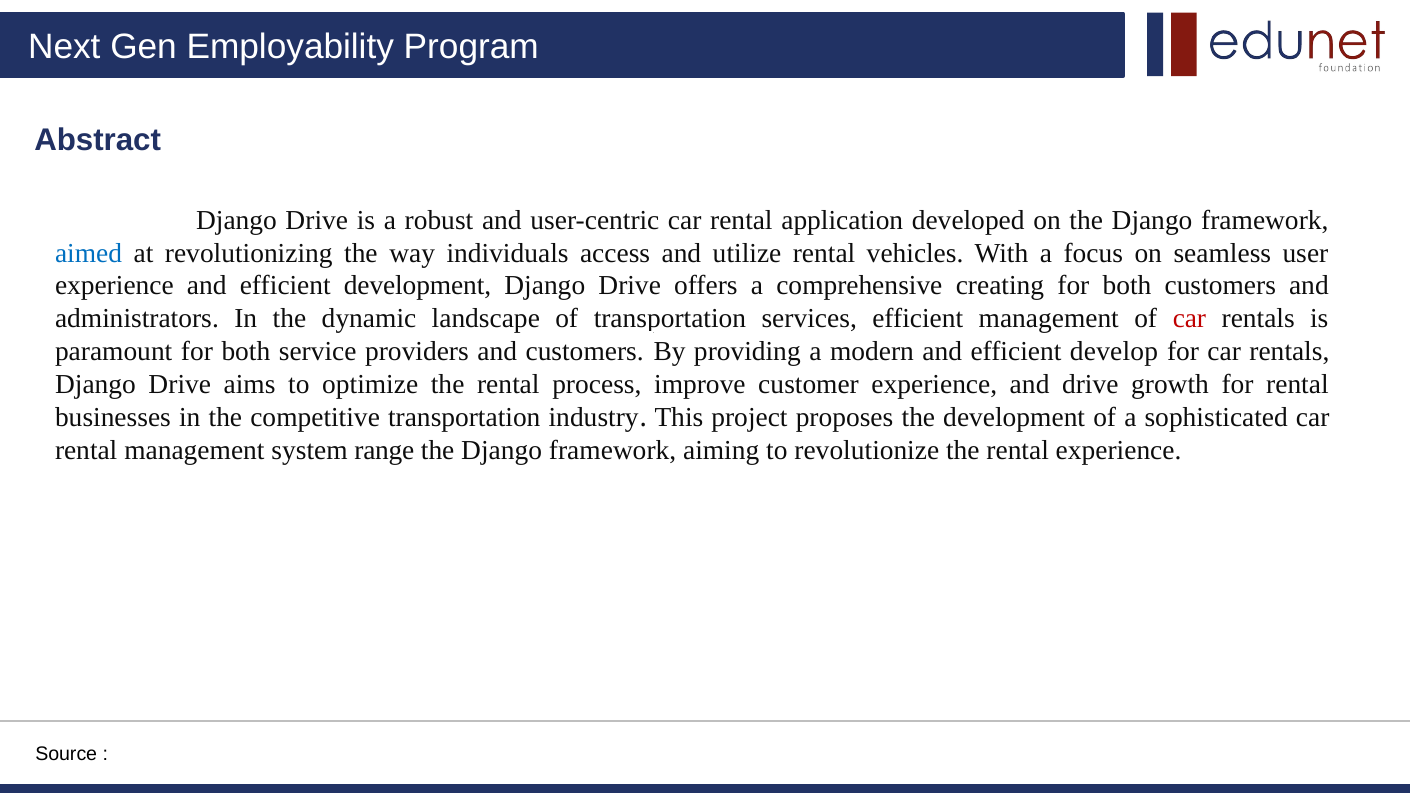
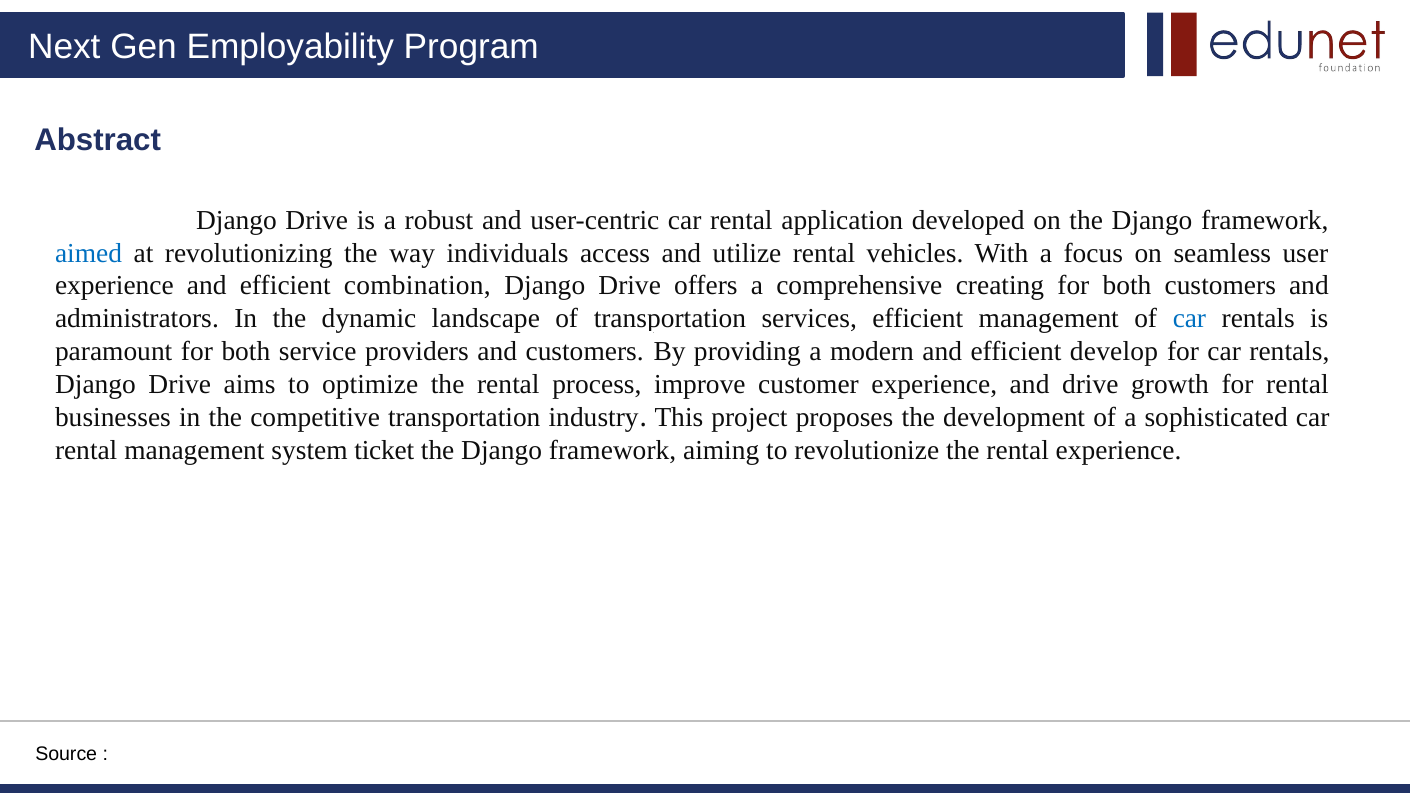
efficient development: development -> combination (417, 286)
car colour: red -> blue (1189, 319)
range: range -> ticket (384, 451)
